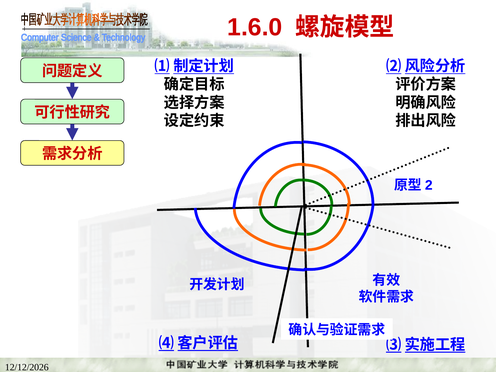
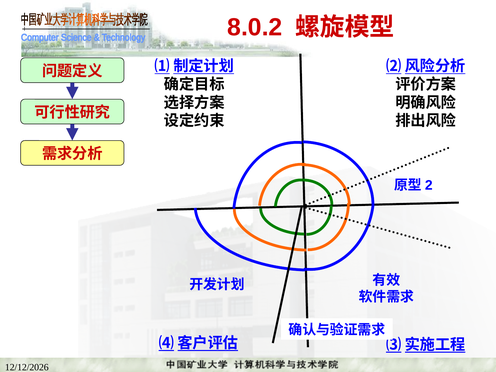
1.6.0: 1.6.0 -> 8.0.2 (255, 27)
